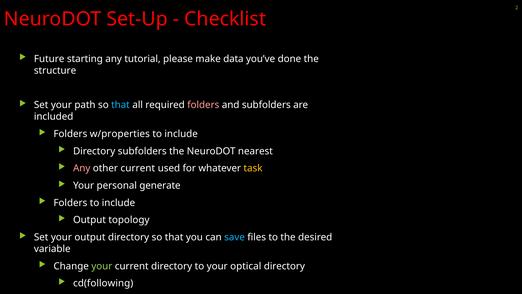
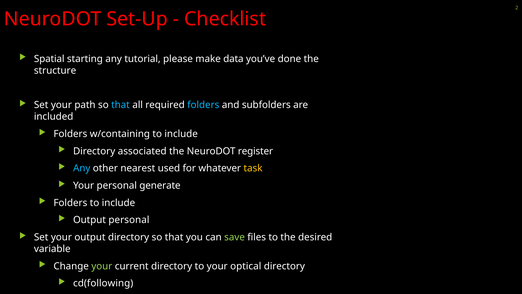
Future: Future -> Spatial (49, 59)
folders colour: pink -> light blue (203, 105)
w/properties: w/properties -> w/containing (120, 134)
Directory subfolders: subfolders -> associated (142, 151)
nearest: nearest -> register (255, 151)
Any colour: pink -> light blue (82, 168)
other current: current -> nearest (138, 168)
Output topology: topology -> personal (129, 220)
save colour: light blue -> light green (235, 237)
